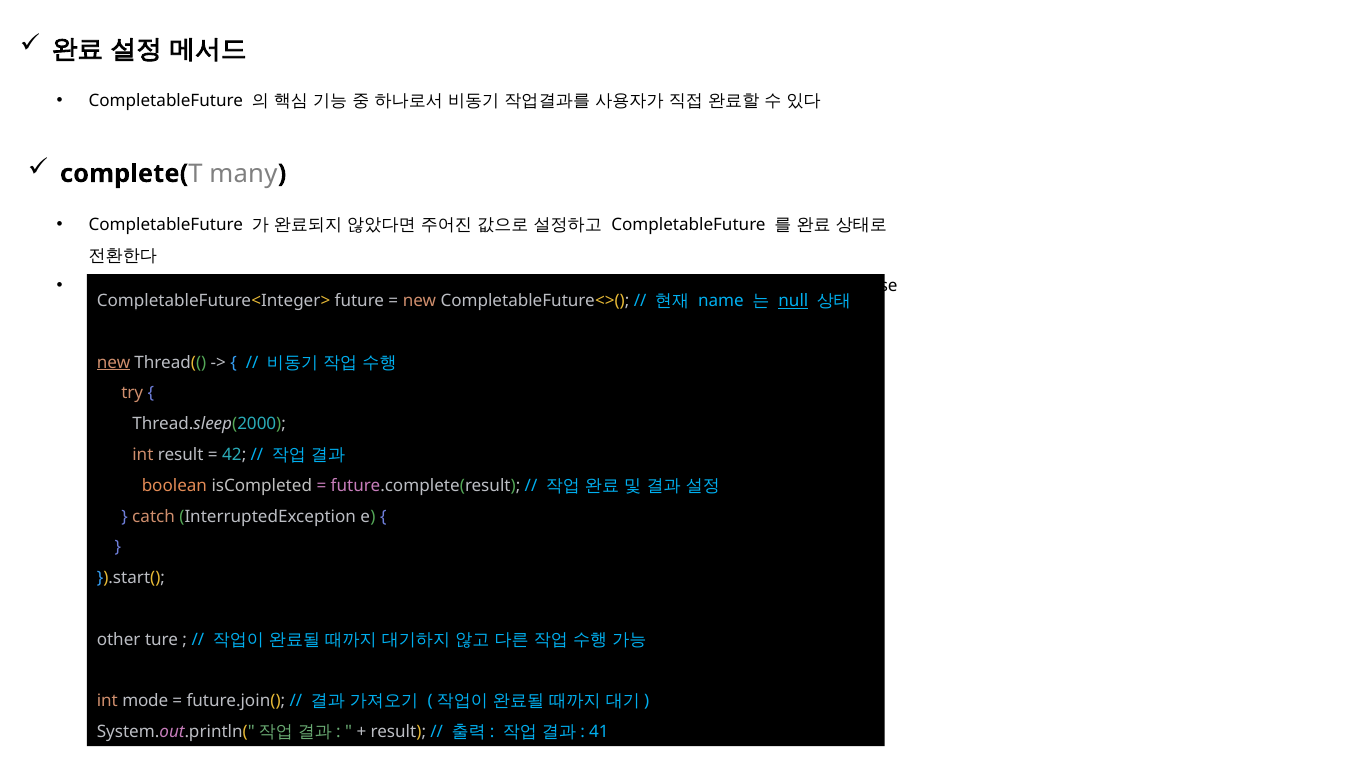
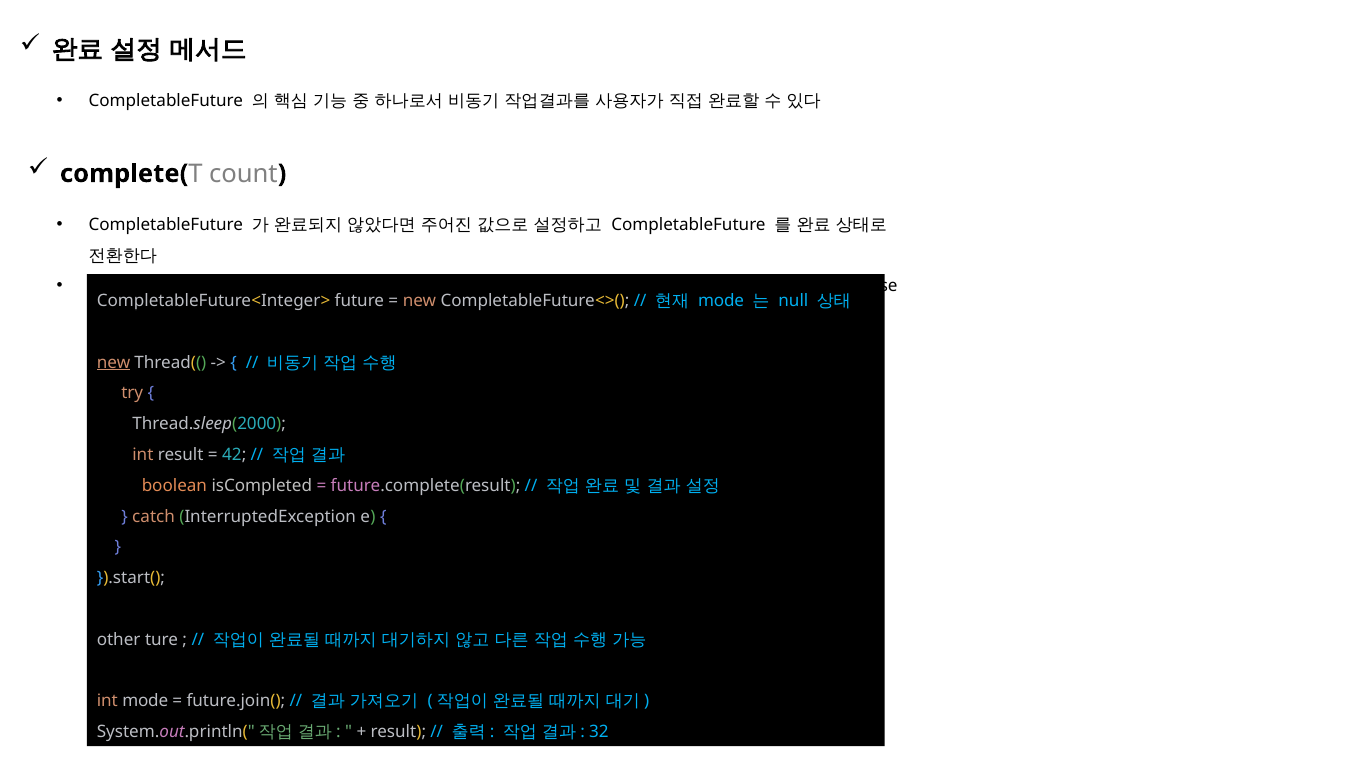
many: many -> count (243, 173)
name: name -> mode (721, 301)
null underline: present -> none (793, 301)
41: 41 -> 32 (599, 732)
